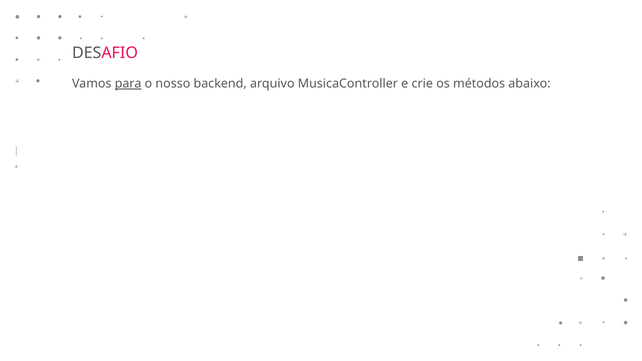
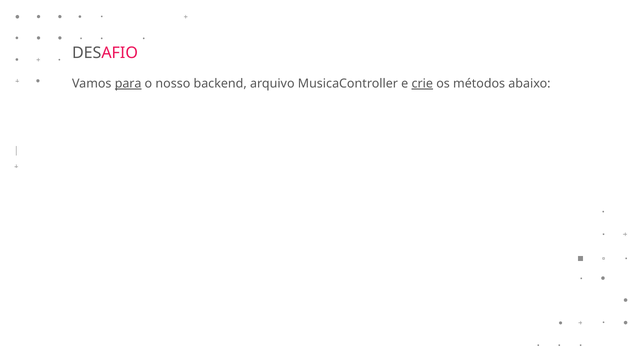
crie underline: none -> present (422, 84)
